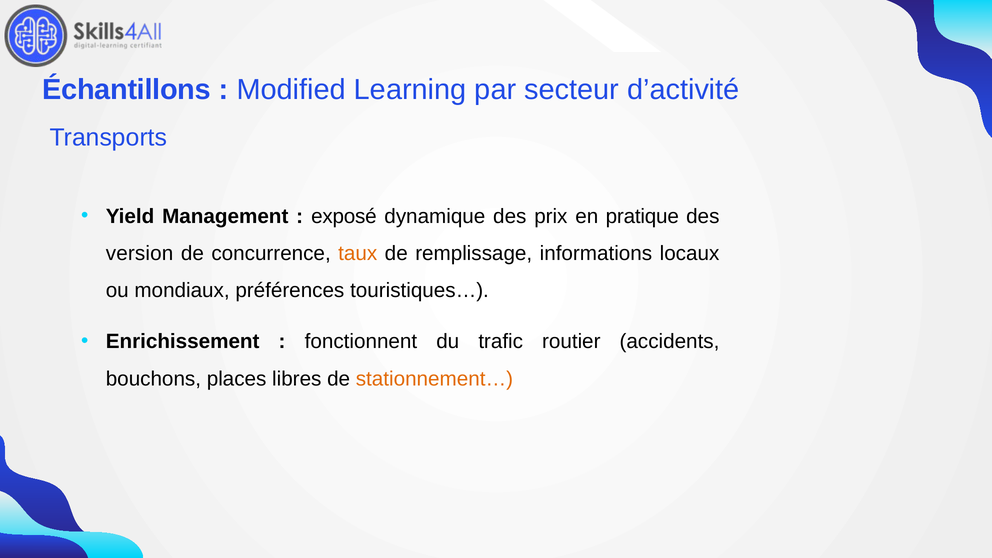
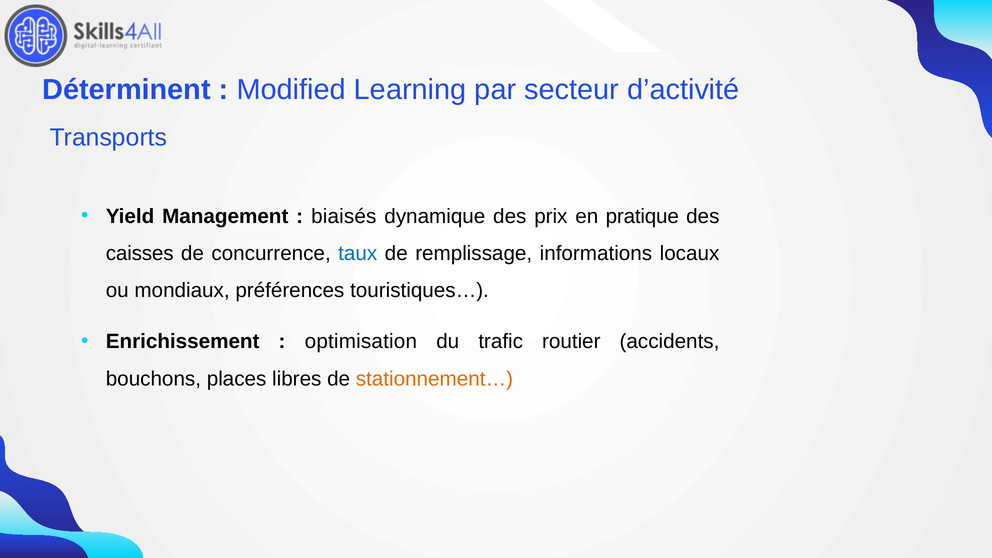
Échantillons: Échantillons -> Déterminent (126, 90)
exposé: exposé -> biaisés (344, 216)
version: version -> caisses (140, 253)
taux colour: orange -> blue (358, 253)
fonctionnent: fonctionnent -> optimisation (361, 342)
